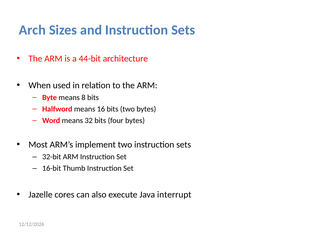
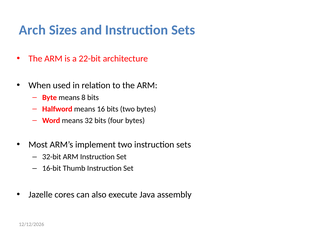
44-bit: 44-bit -> 22-bit (90, 59)
interrupt: interrupt -> assembly (174, 195)
